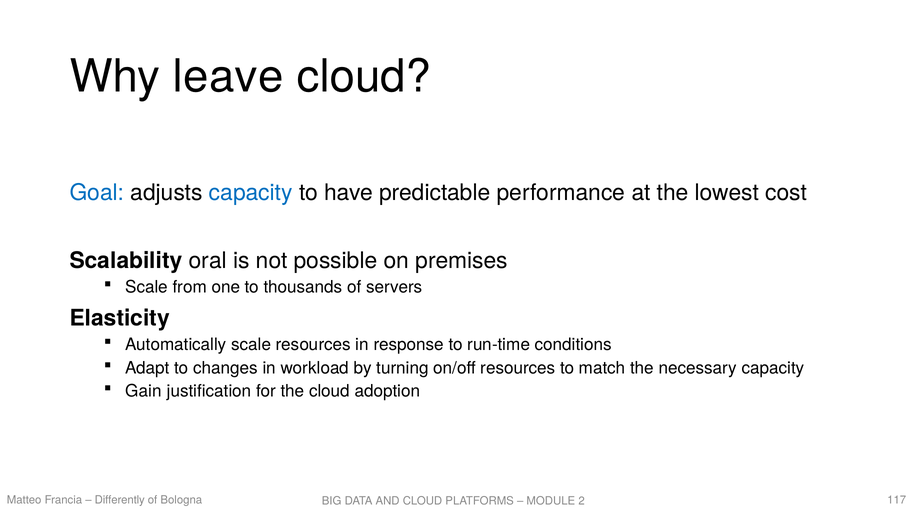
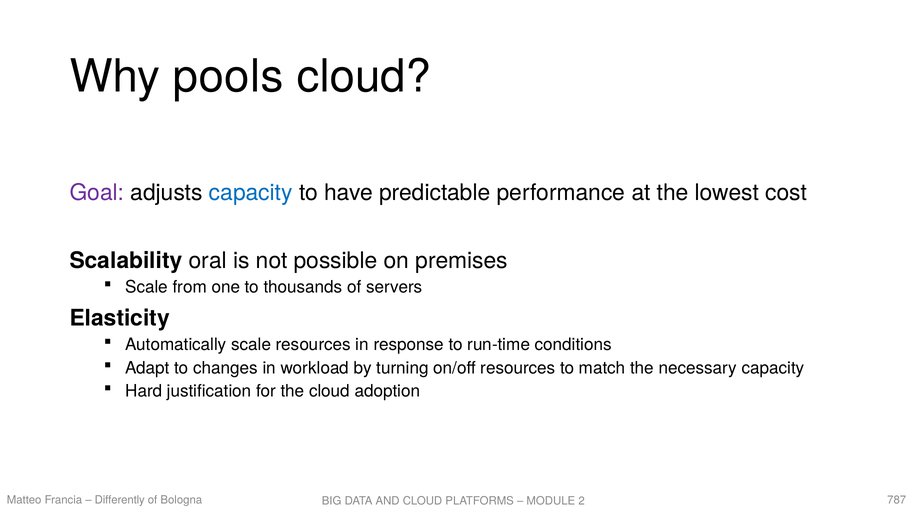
leave: leave -> pools (228, 77)
Goal colour: blue -> purple (97, 192)
Gain: Gain -> Hard (144, 391)
117: 117 -> 787 (897, 499)
